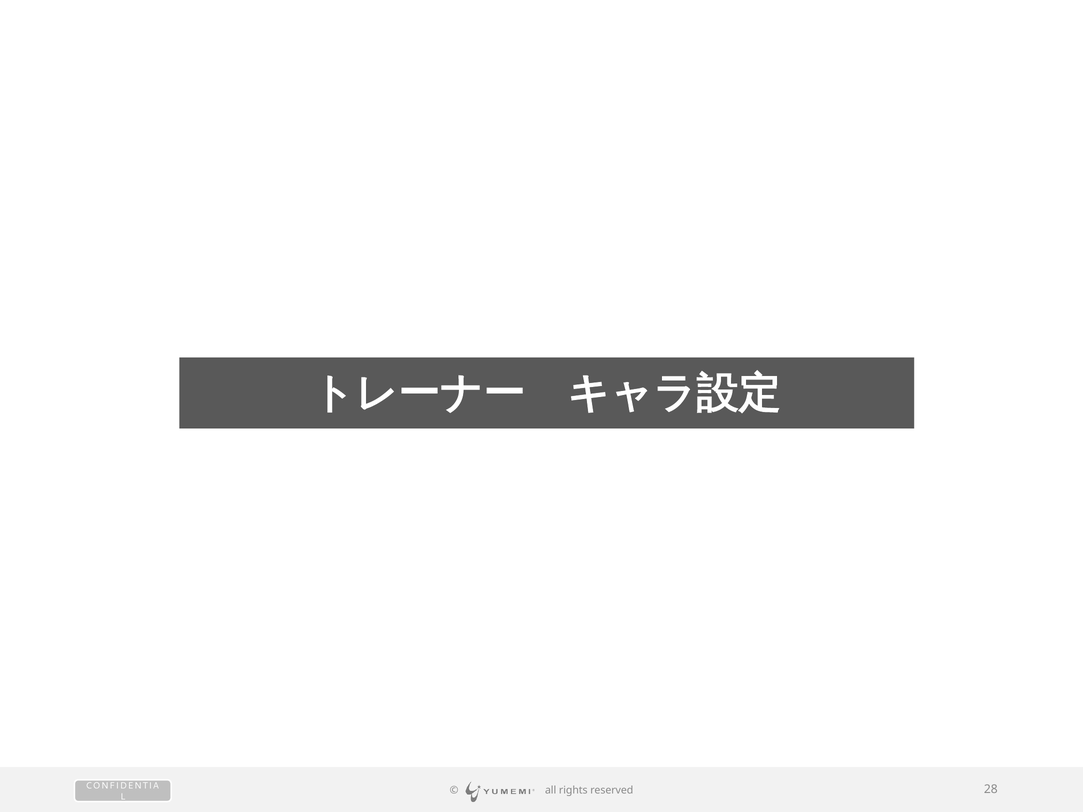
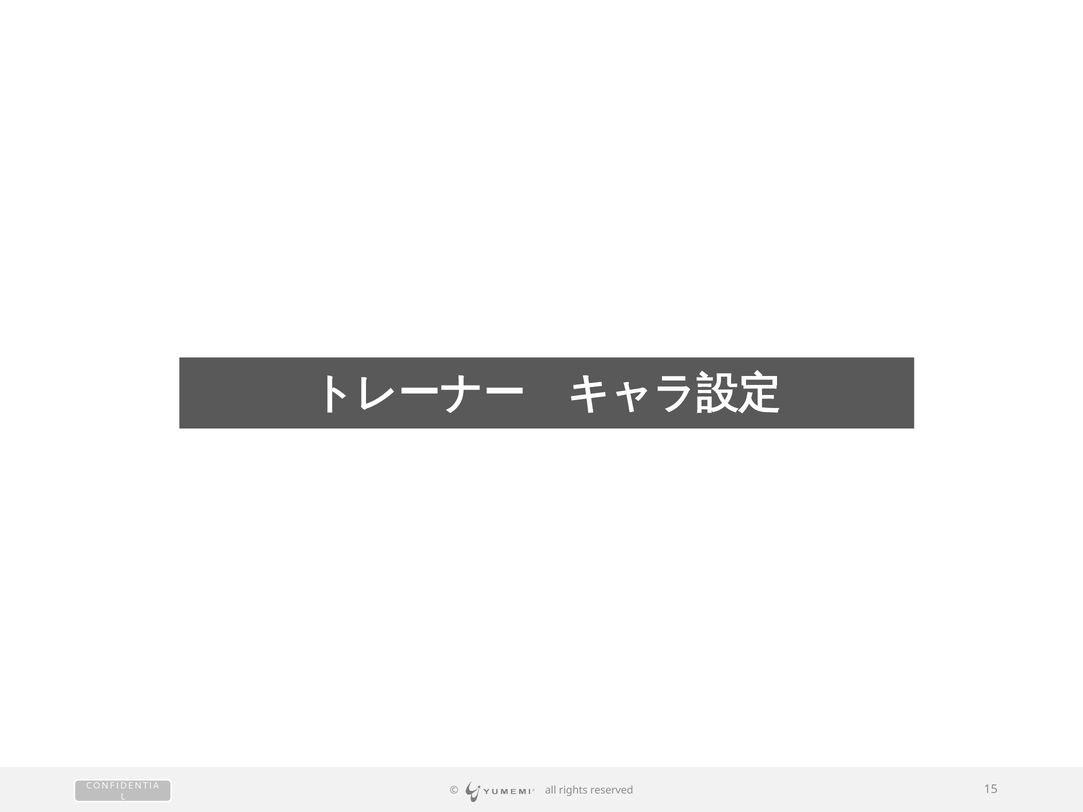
28: 28 -> 15 (991, 790)
